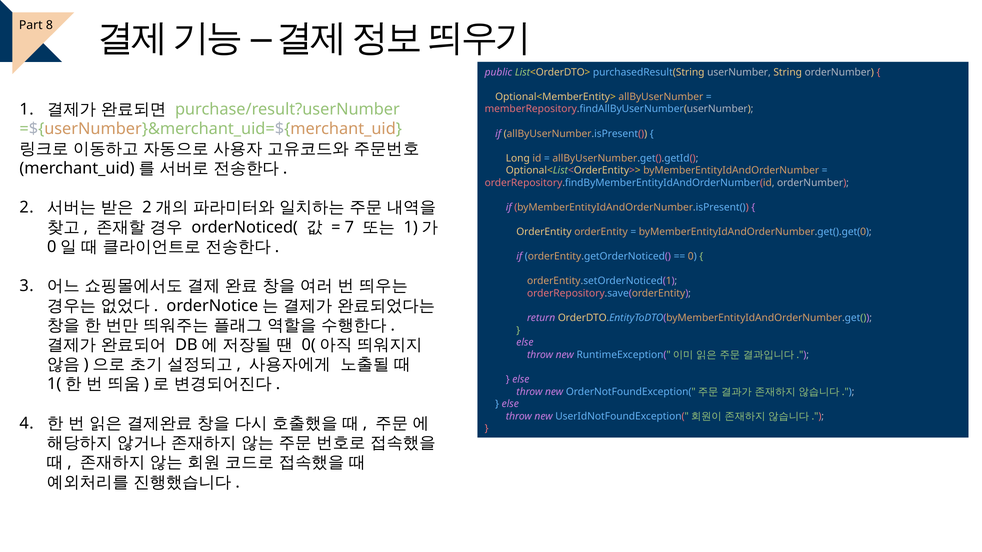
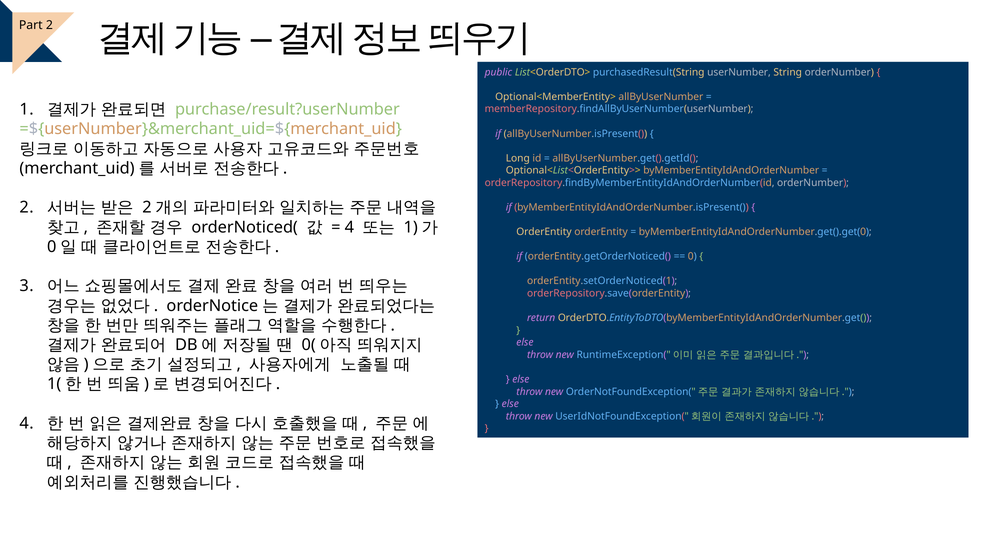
Part 8: 8 -> 2 (49, 25)
7: 7 -> 4 (349, 227)
